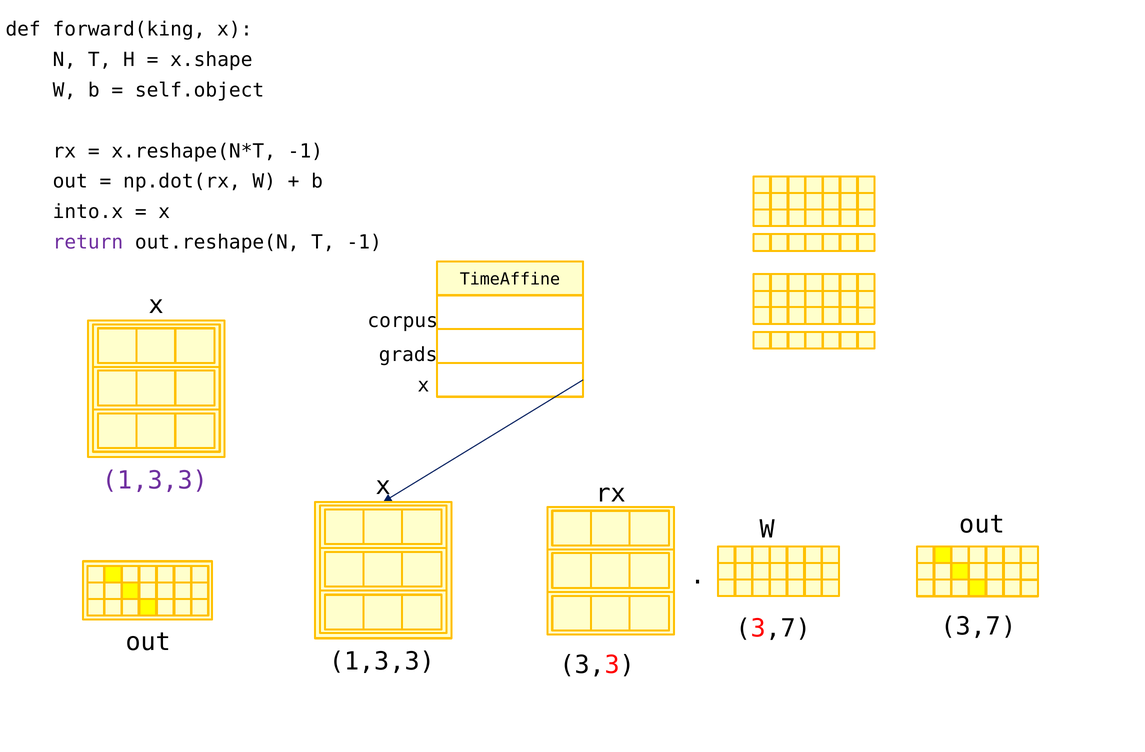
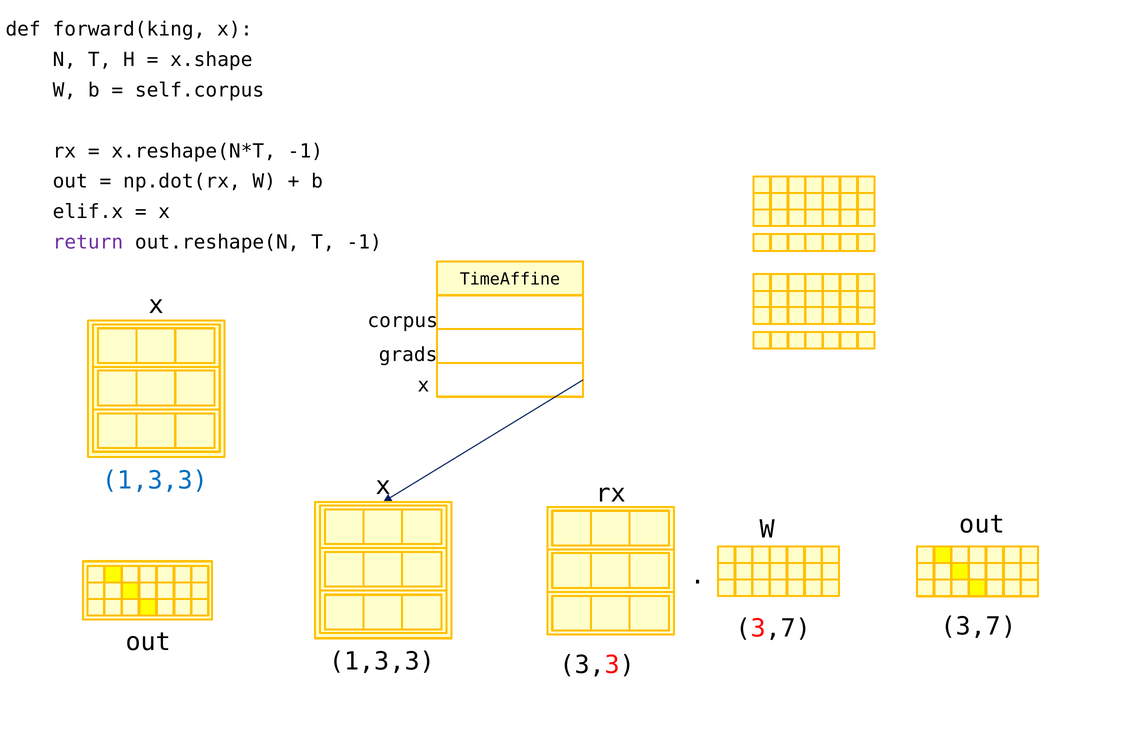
self.object: self.object -> self.corpus (200, 90)
into.x: into.x -> elif.x (88, 212)
1,3,3 colour: purple -> blue (155, 480)
